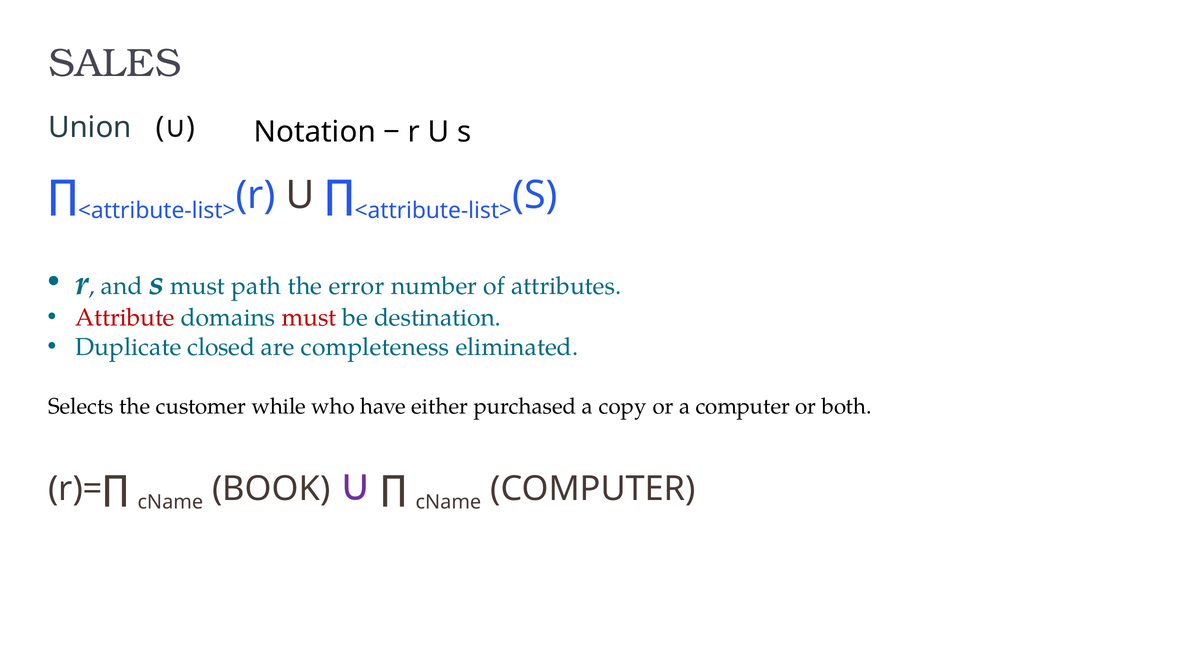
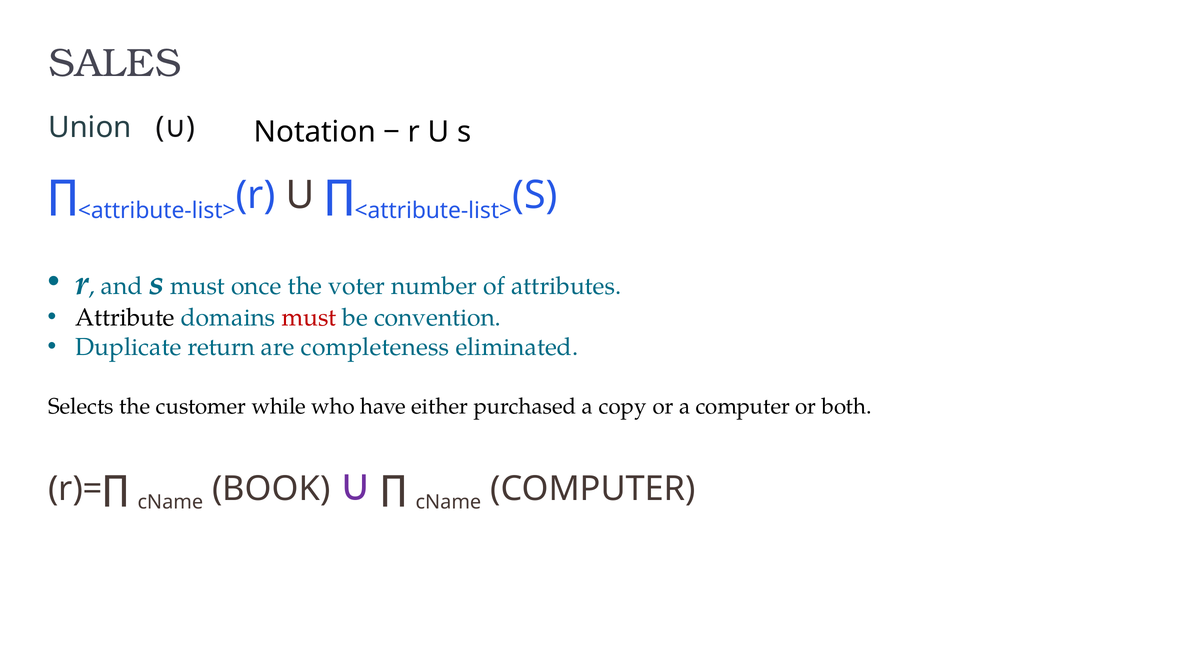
path: path -> once (256, 286)
error: error -> voter (357, 286)
Attribute colour: red -> black (125, 318)
destination: destination -> convention (438, 318)
closed: closed -> return (221, 347)
